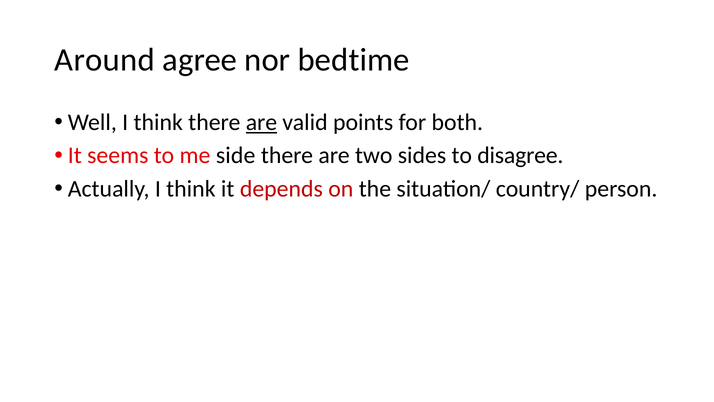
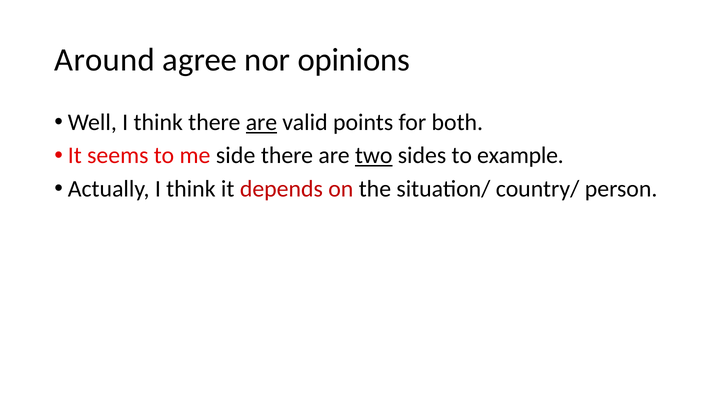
bedtime: bedtime -> opinions (354, 60)
two underline: none -> present (374, 155)
disagree: disagree -> example (520, 155)
